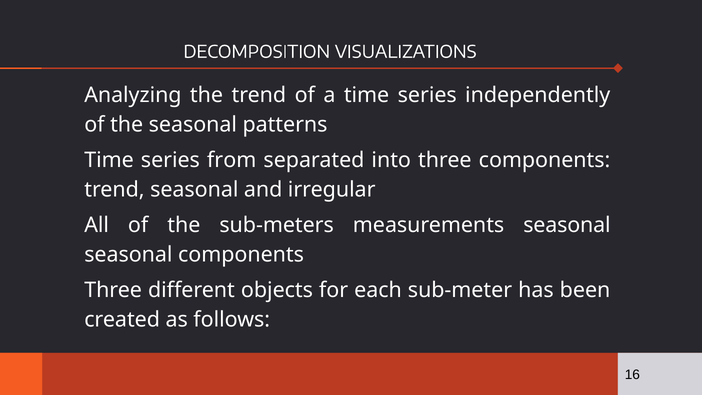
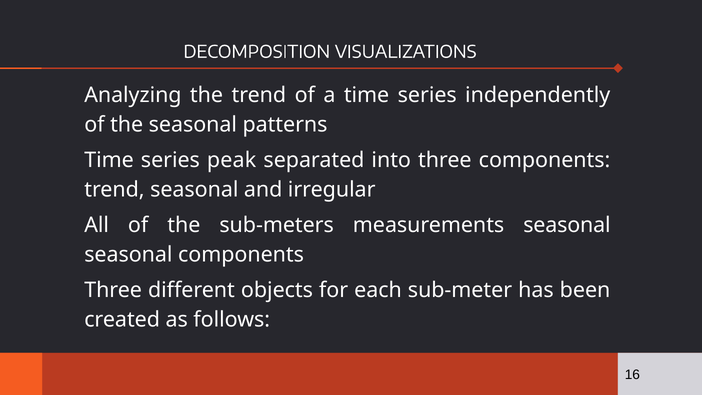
from: from -> peak (232, 160)
